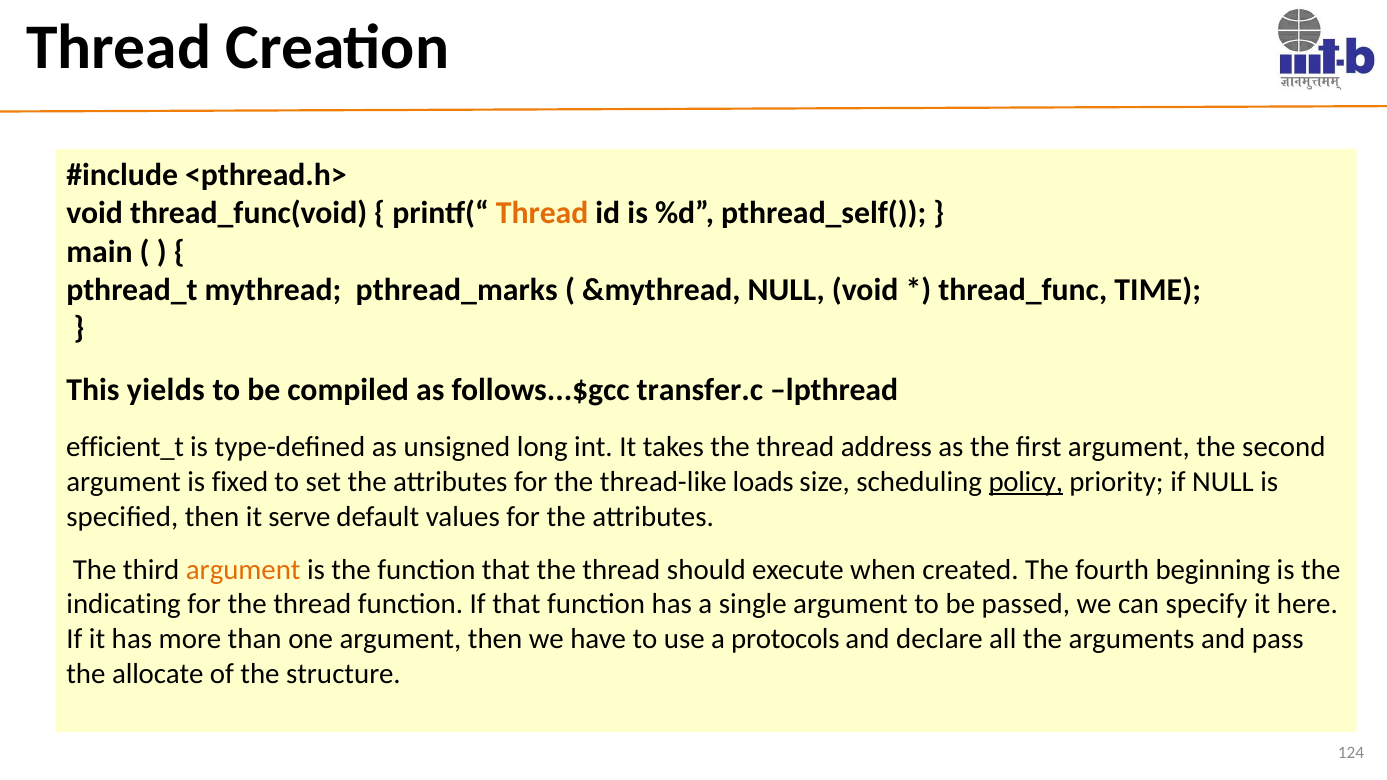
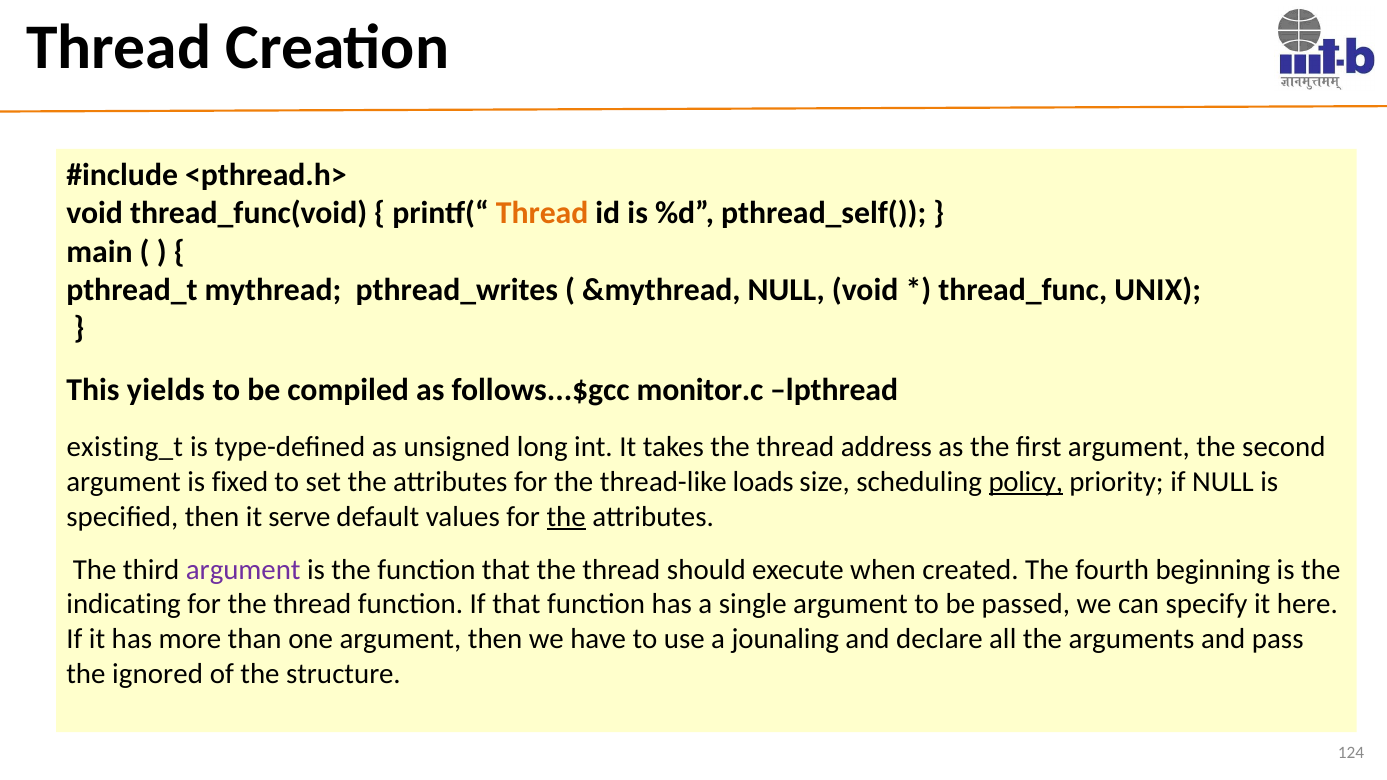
pthread_marks: pthread_marks -> pthread_writes (457, 290)
TIME: TIME -> UNIX (1158, 290)
transfer.c: transfer.c -> monitor.c (700, 390)
efficient_t: efficient_t -> existing_t (125, 447)
the underline: none -> present (566, 517)
argument colour: orange -> purple (243, 570)
protocols: protocols -> jounaling (785, 639)
allocate: allocate -> ignored (158, 674)
